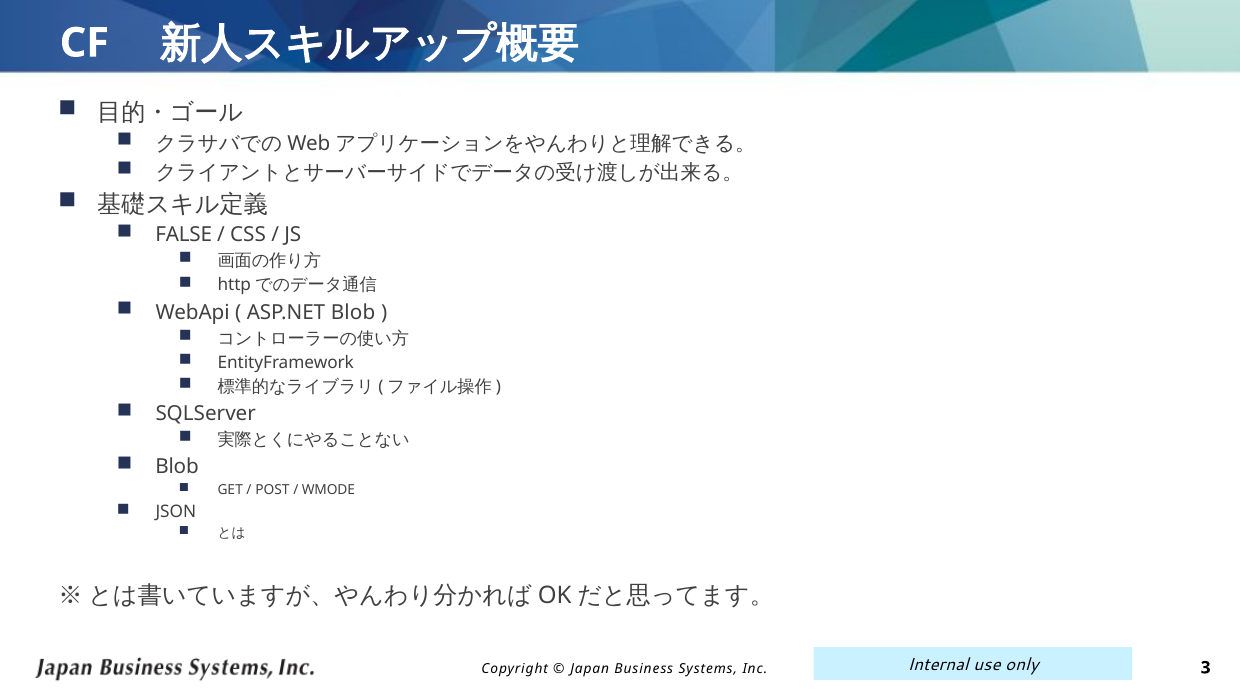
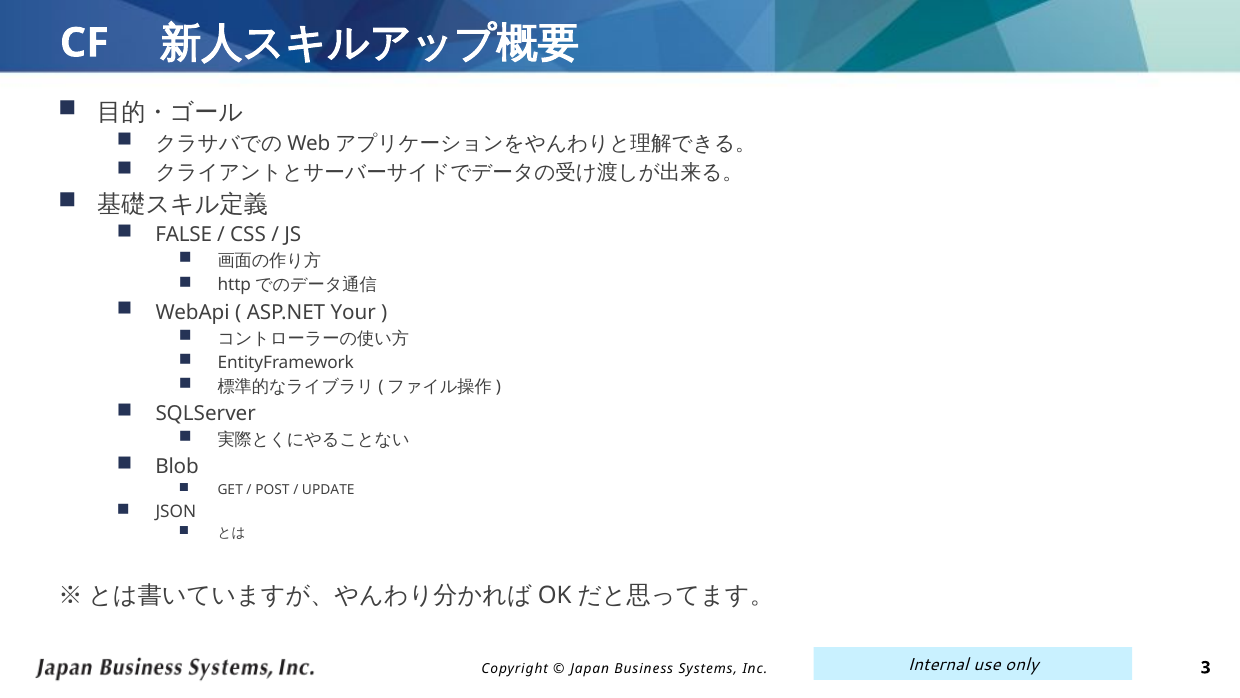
ASP.NET Blob: Blob -> Your (353, 312)
WMODE: WMODE -> UPDATE (328, 490)
